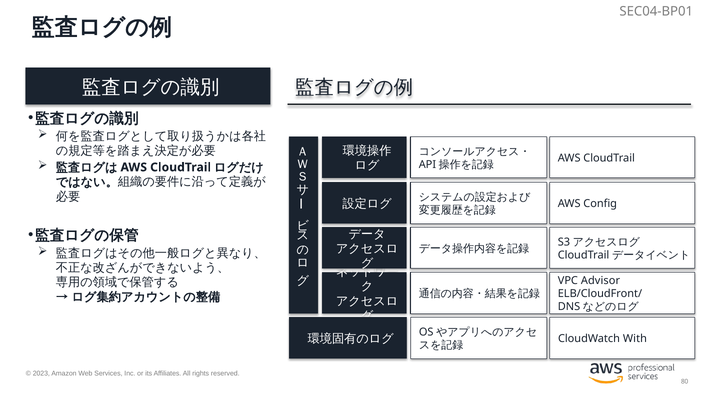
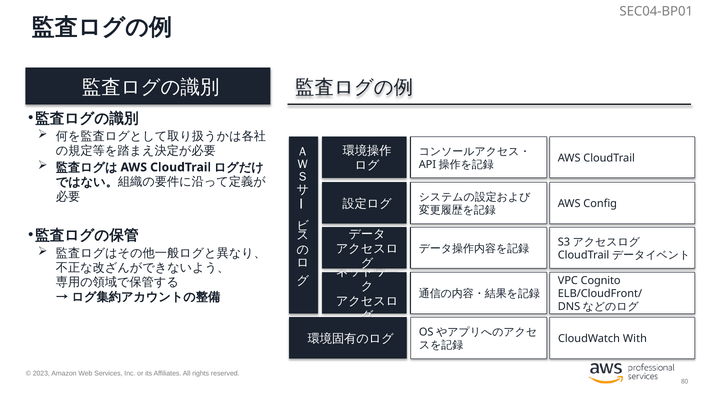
Advisor: Advisor -> Cognito (601, 280)
